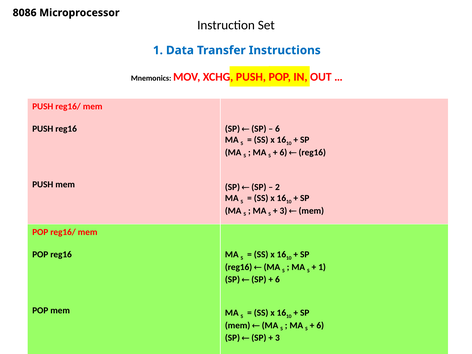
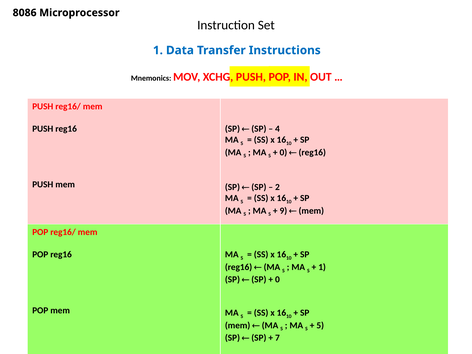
6: 6 -> 4 (277, 129)
6: 6 -> 0 (283, 152)
3: 3 -> 9 (283, 211)
6: 6 -> 0 (277, 279)
6: 6 -> 5 (320, 325)
3: 3 -> 7 (277, 338)
